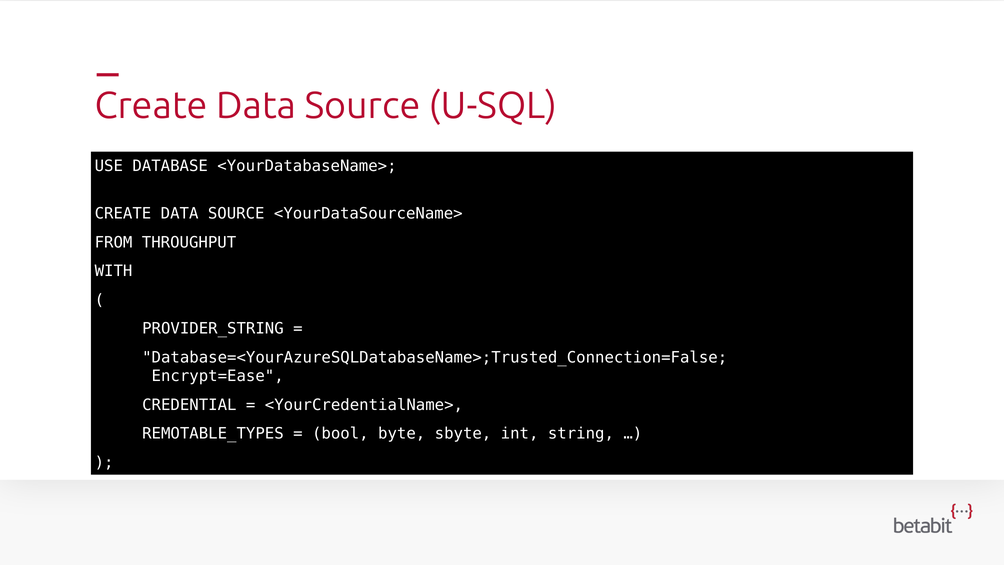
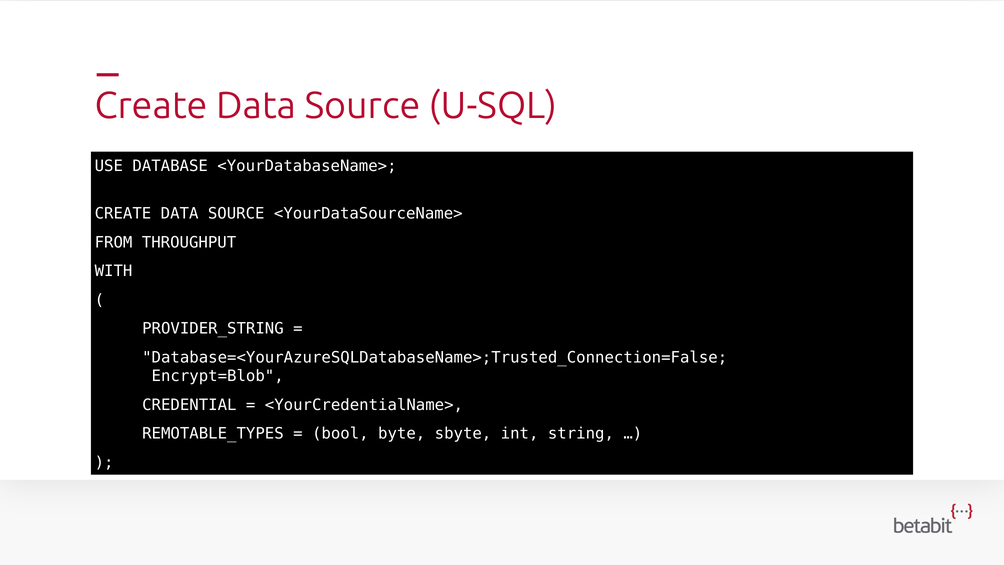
Encrypt=Ease: Encrypt=Ease -> Encrypt=Blob (218, 376)
